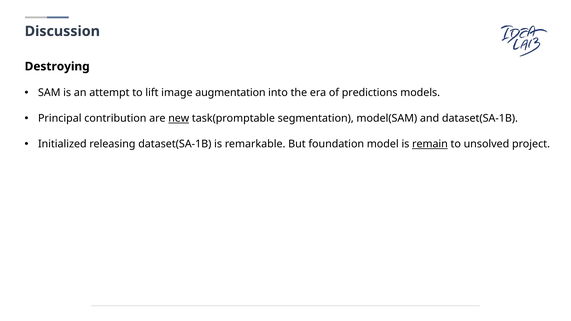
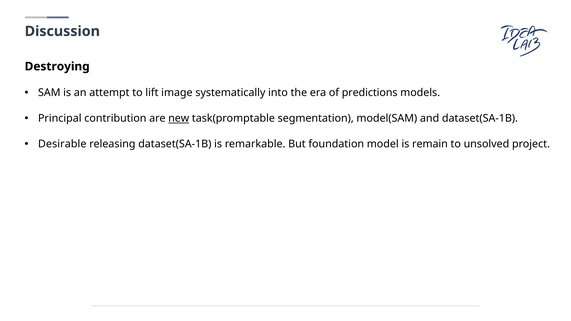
augmentation: augmentation -> systematically (230, 93)
Initialized: Initialized -> Desirable (62, 144)
remain underline: present -> none (430, 144)
